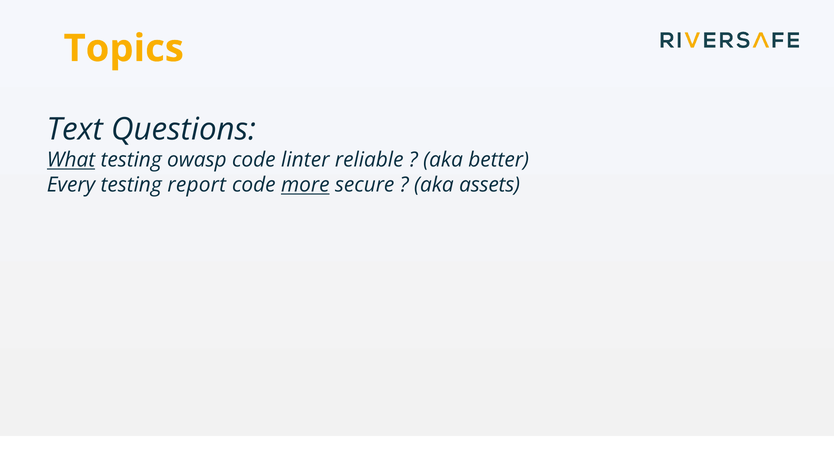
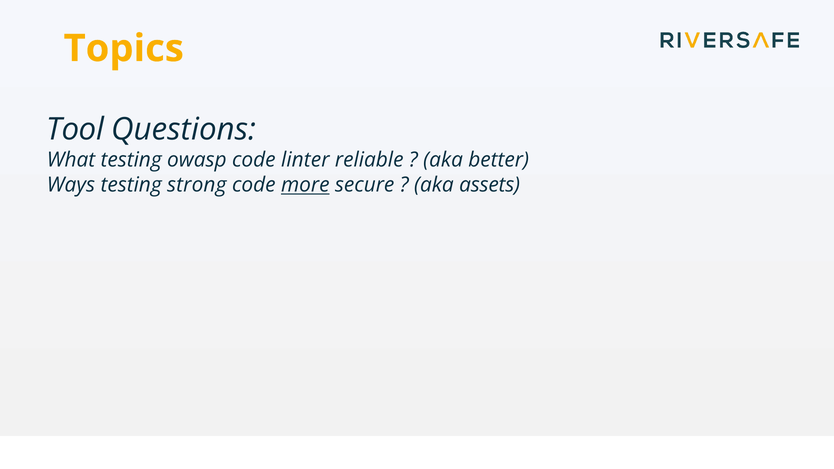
Text: Text -> Tool (75, 129)
What underline: present -> none (71, 160)
Every: Every -> Ways (71, 185)
report: report -> strong (197, 185)
